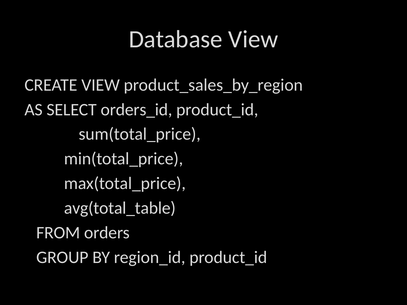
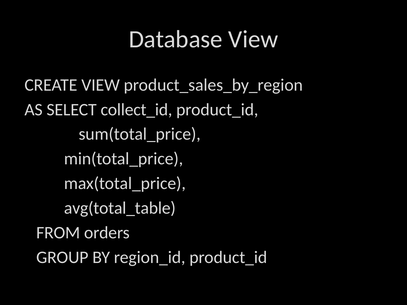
orders_id: orders_id -> collect_id (136, 110)
